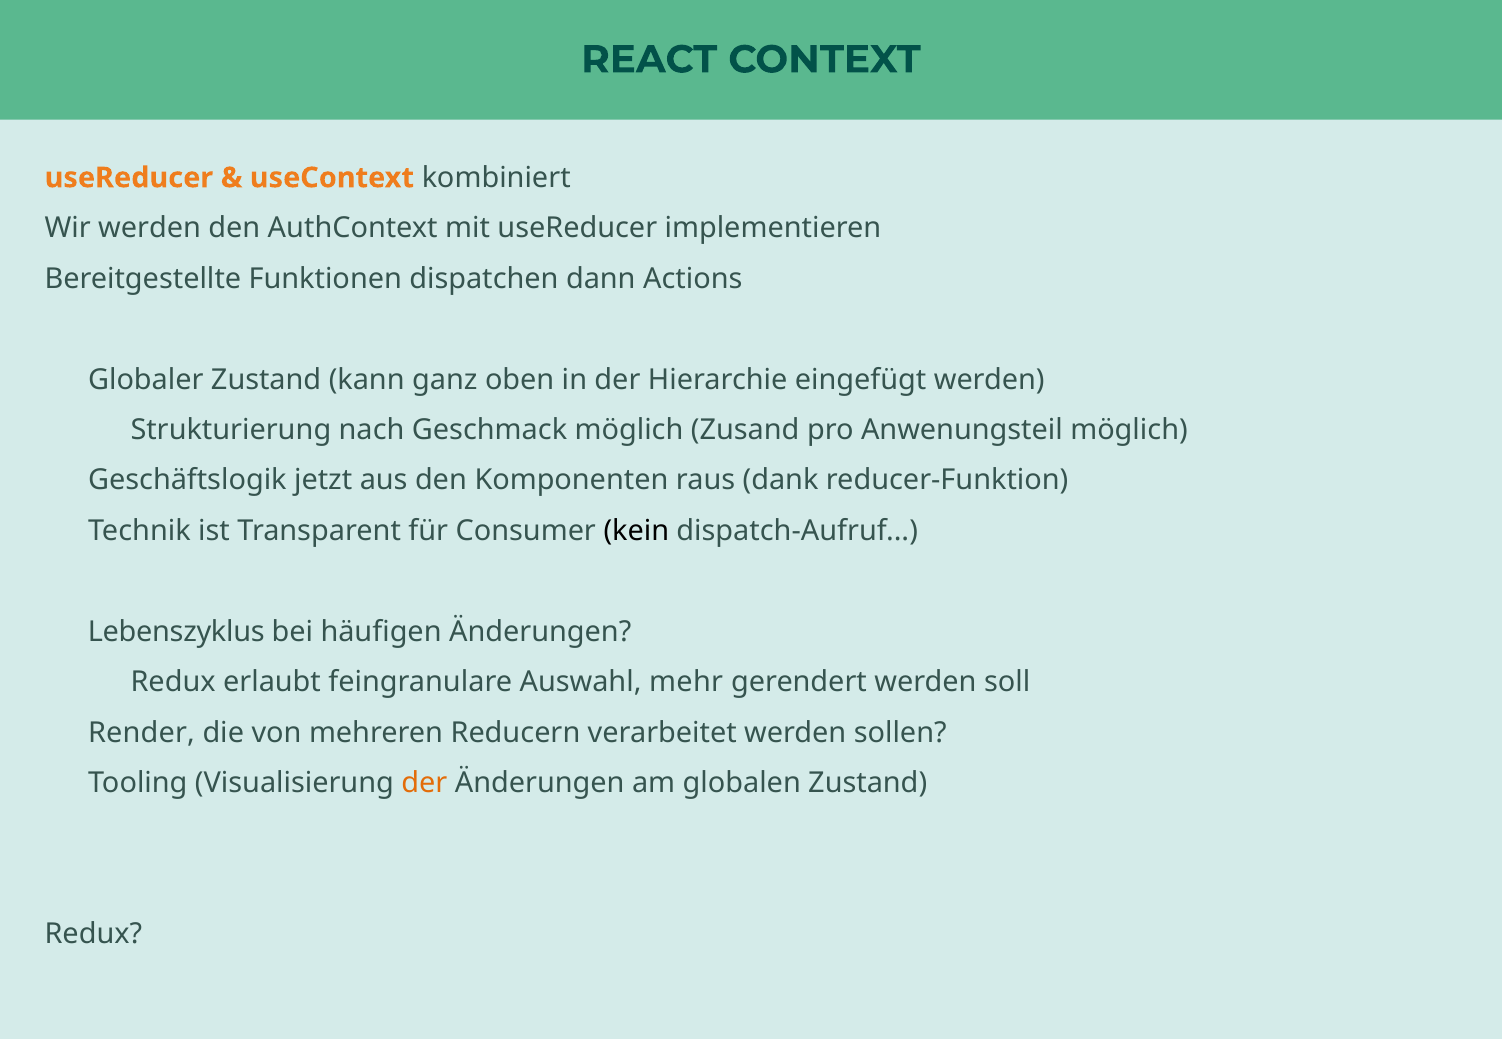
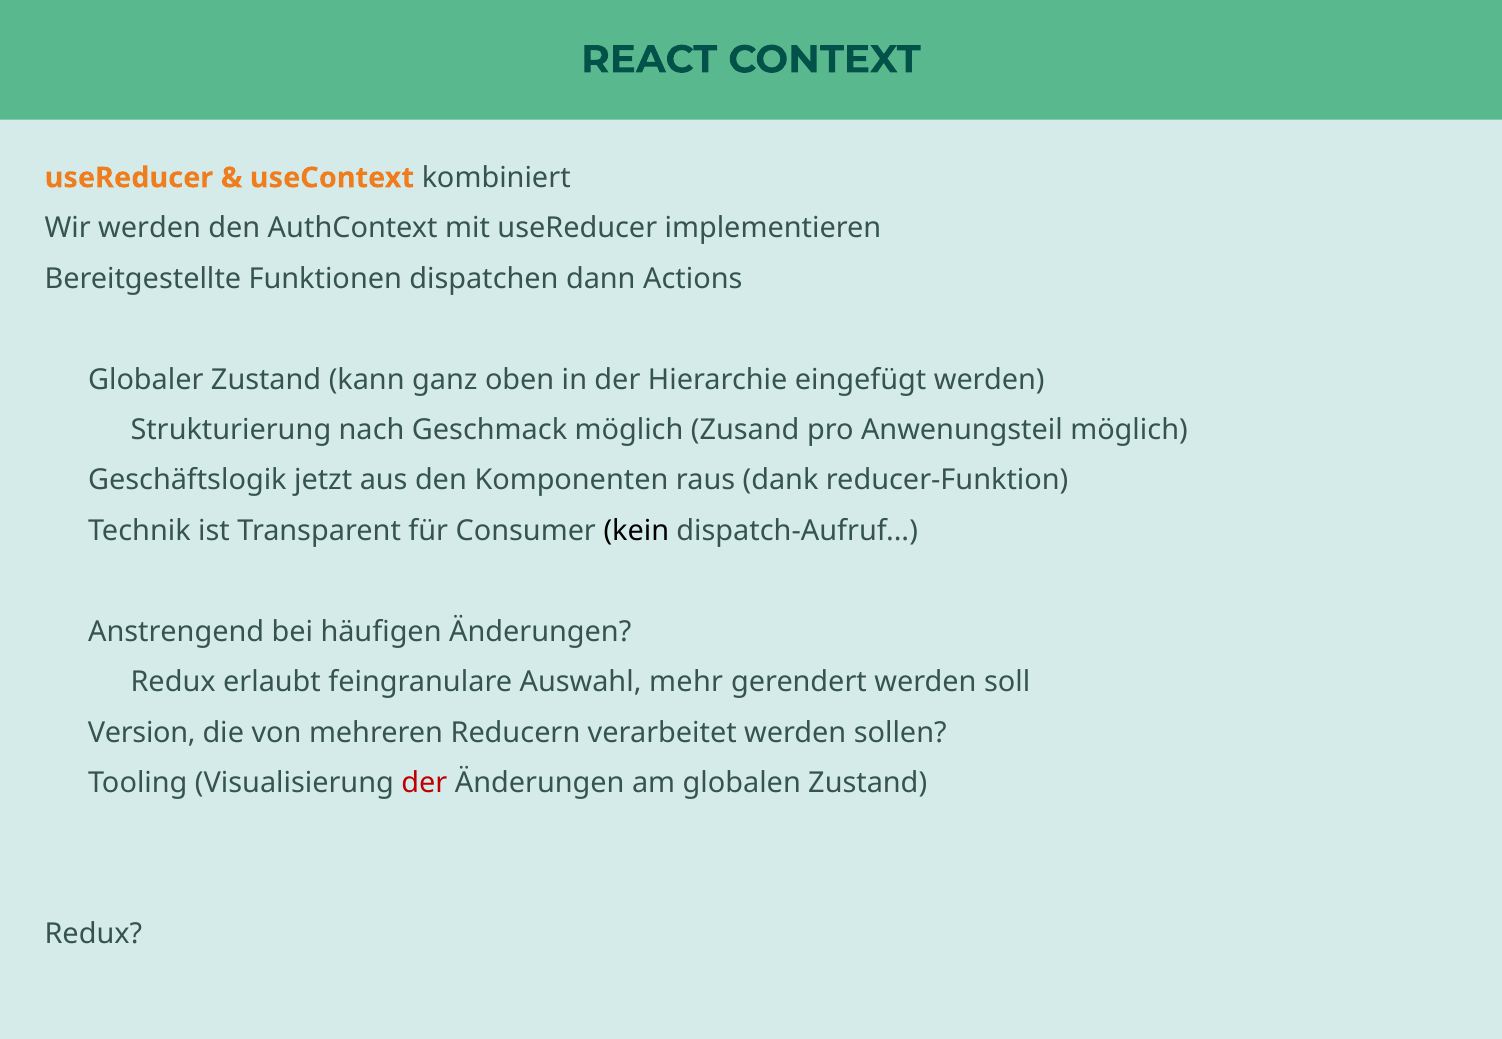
Lebenszyklus: Lebenszyklus -> Anstrengend (176, 632)
Render: Render -> Version (142, 733)
der colour: orange -> red (424, 784)
